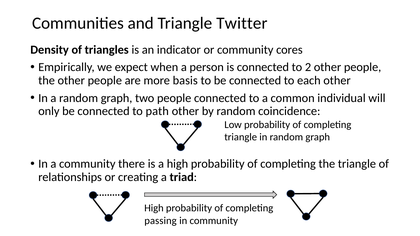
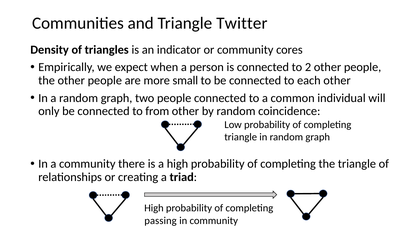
basis: basis -> small (185, 81)
path: path -> from (157, 111)
